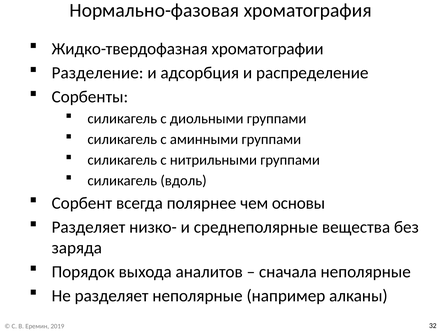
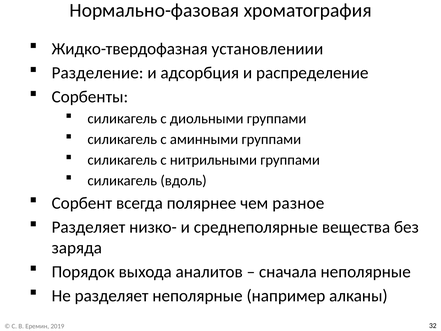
хроматографии: хроматографии -> установлениии (267, 49)
основы: основы -> разное (298, 203)
